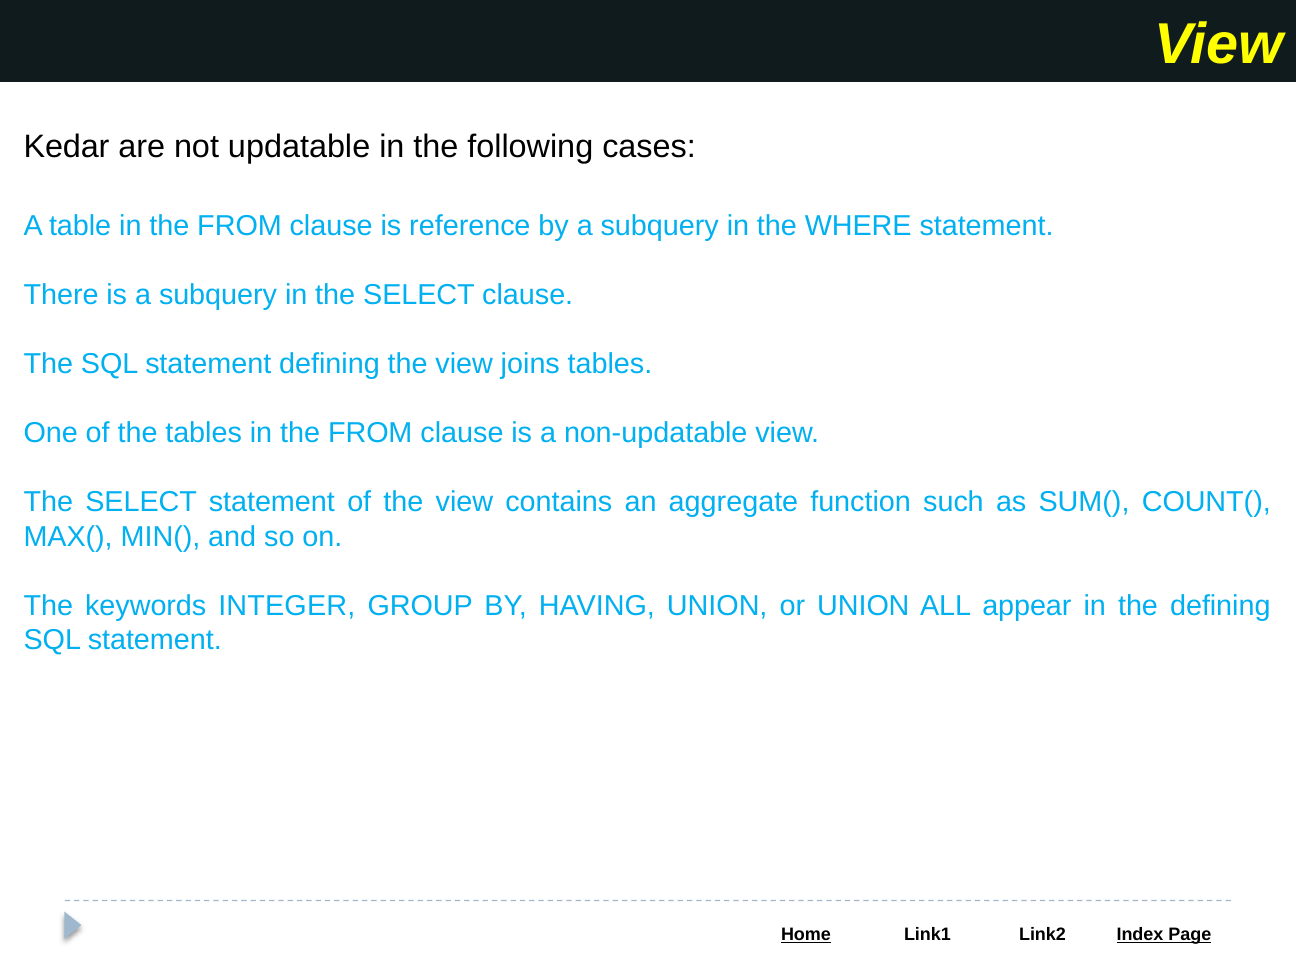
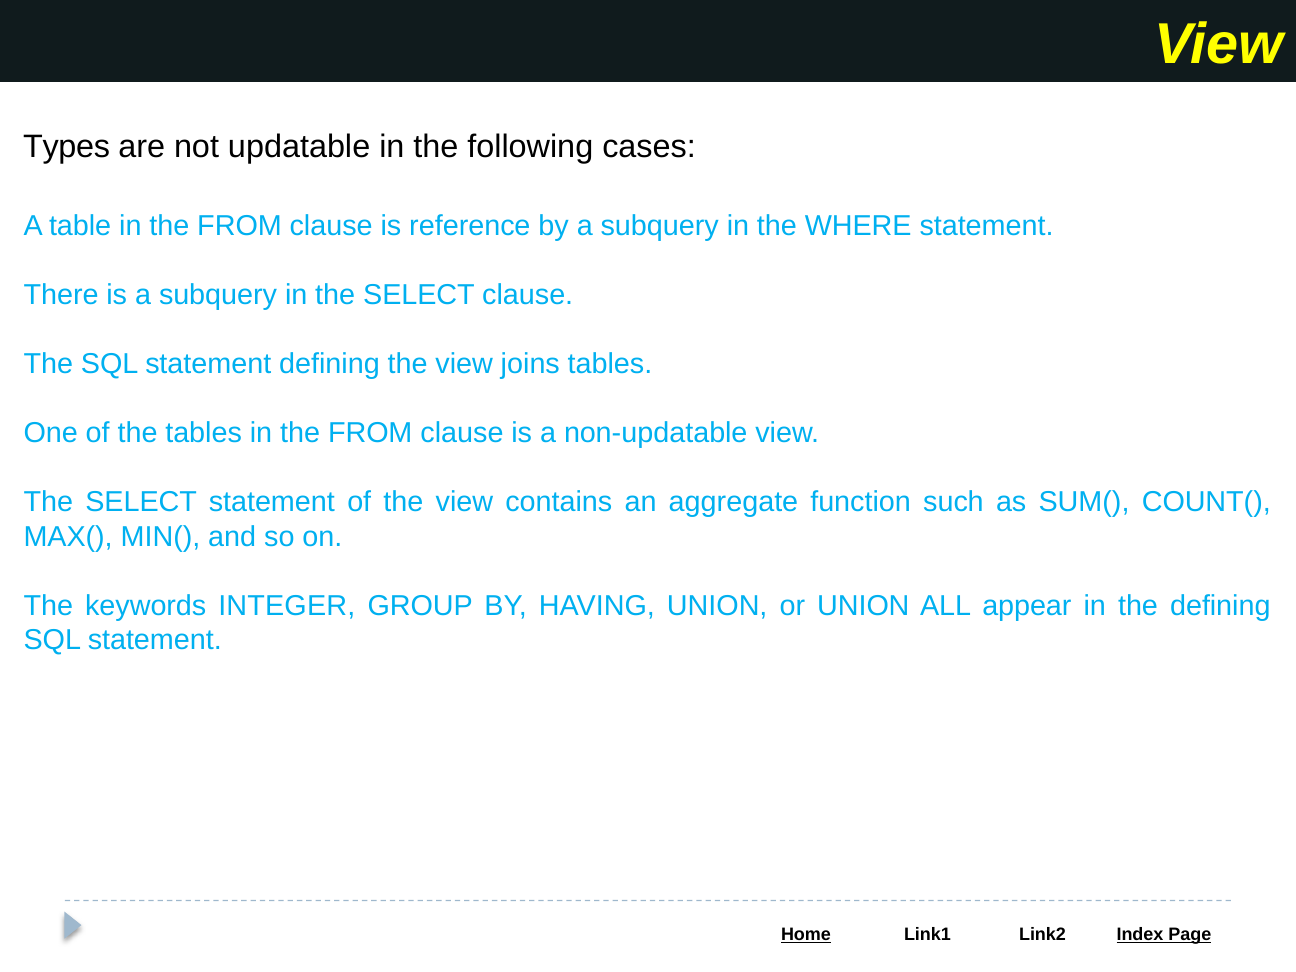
Kedar: Kedar -> Types (67, 147)
